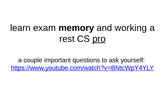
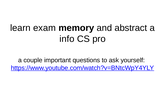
working: working -> abstract (131, 28)
rest: rest -> info (67, 39)
pro underline: present -> none (99, 39)
